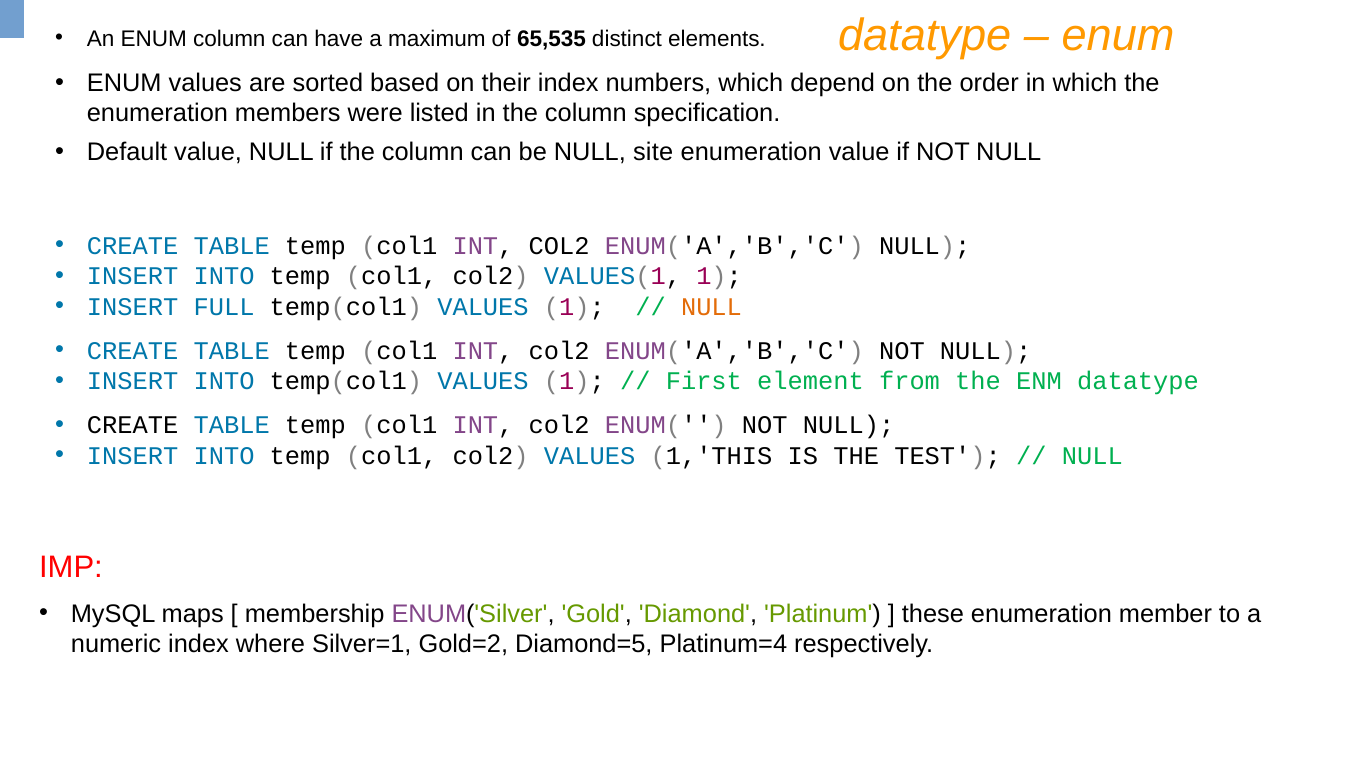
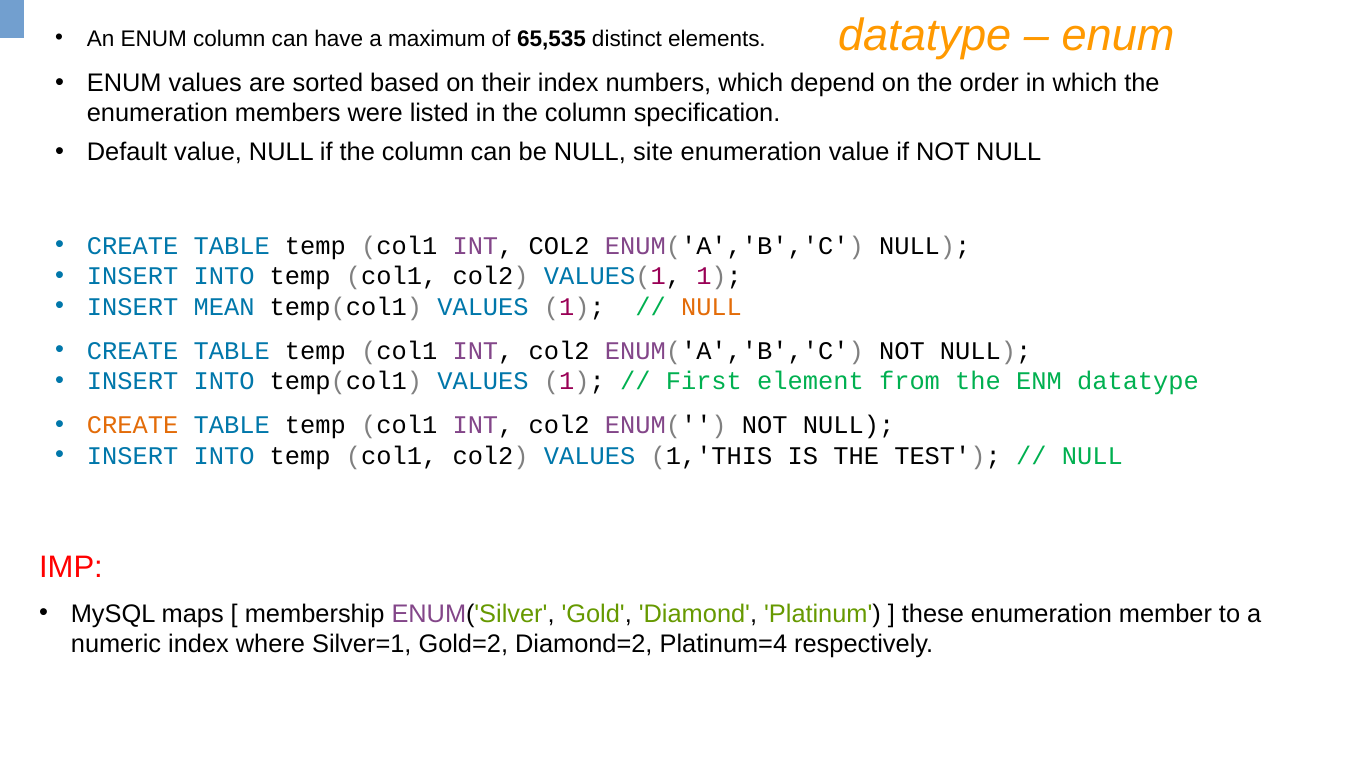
FULL: FULL -> MEAN (224, 307)
CREATE colour: black -> orange (133, 425)
Diamond=5: Diamond=5 -> Diamond=2 (584, 644)
